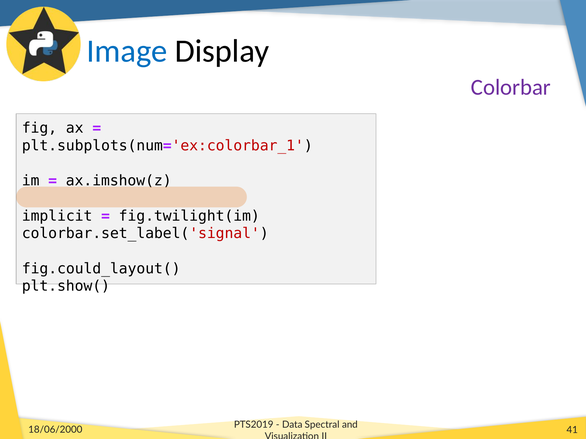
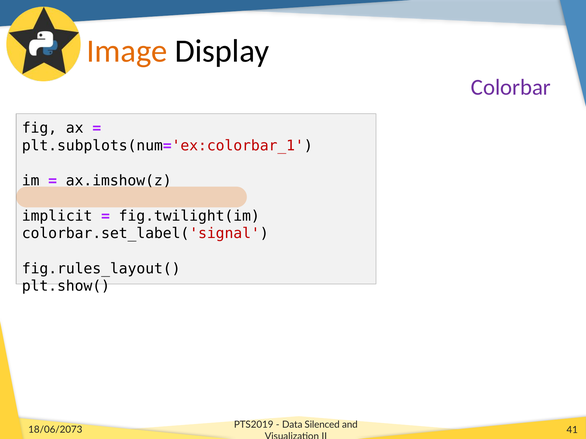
Image colour: blue -> orange (127, 51)
fig.could_layout(: fig.could_layout( -> fig.rules_layout( (101, 269)
Spectral: Spectral -> Silenced (322, 425)
18/06/2000: 18/06/2000 -> 18/06/2073 (55, 430)
